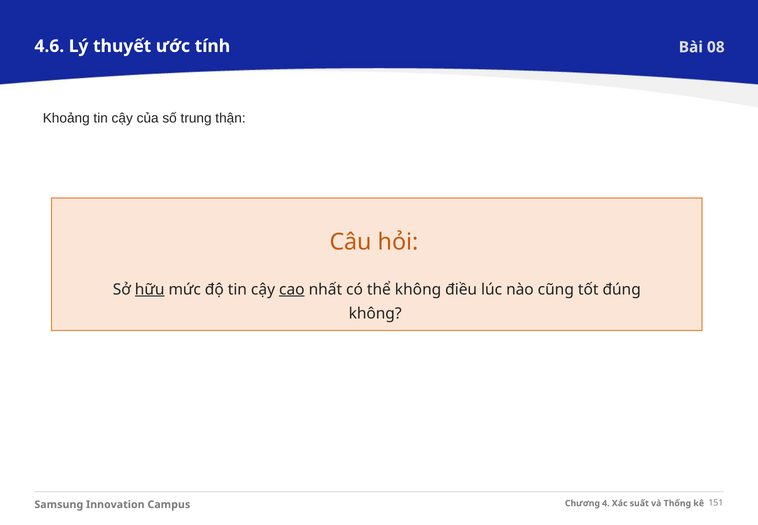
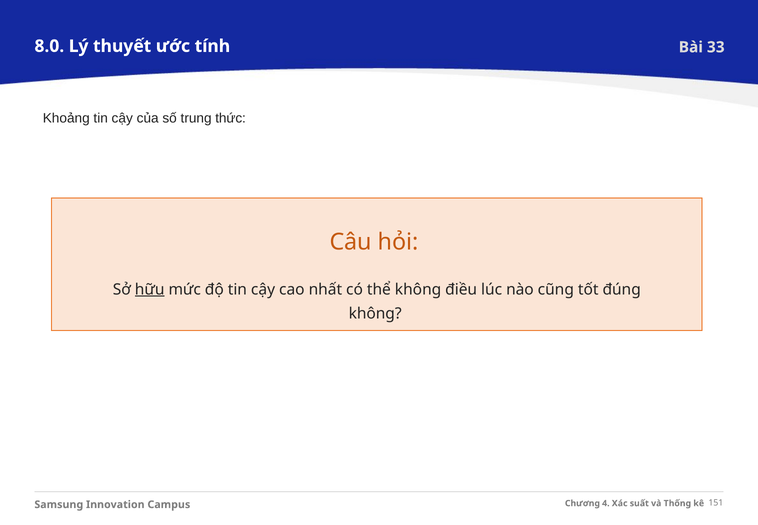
4.6: 4.6 -> 8.0 (49, 46)
08: 08 -> 33 (716, 47)
thận: thận -> thức (231, 118)
cao underline: present -> none (292, 289)
